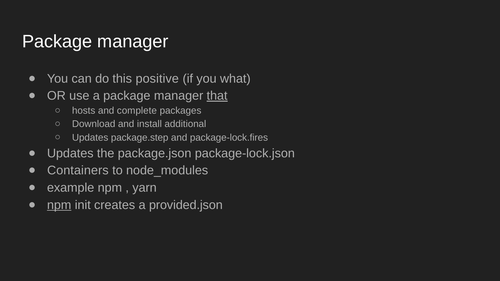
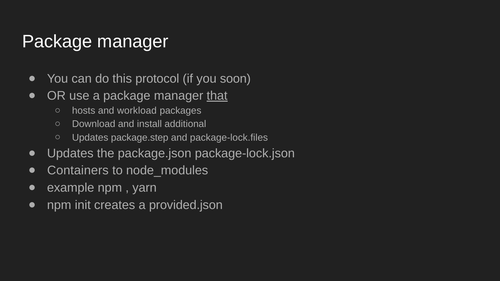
positive: positive -> protocol (157, 79)
what: what -> soon (235, 79)
complete: complete -> workload (137, 111)
package-lock.fires: package-lock.fires -> package-lock.files (229, 138)
npm underline: present -> none (59, 205)
